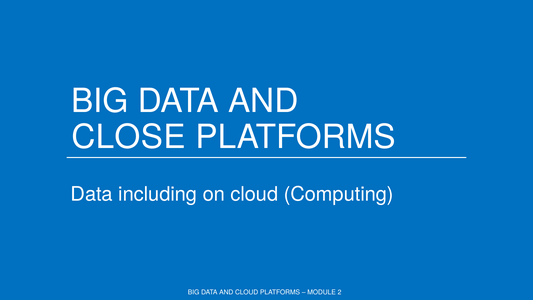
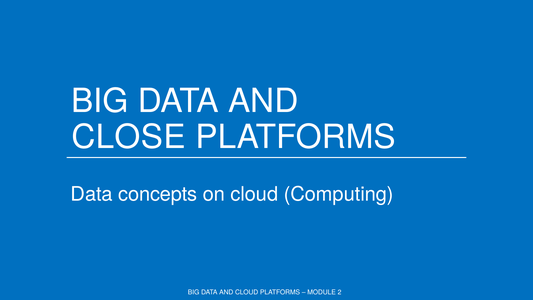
including: including -> concepts (158, 194)
